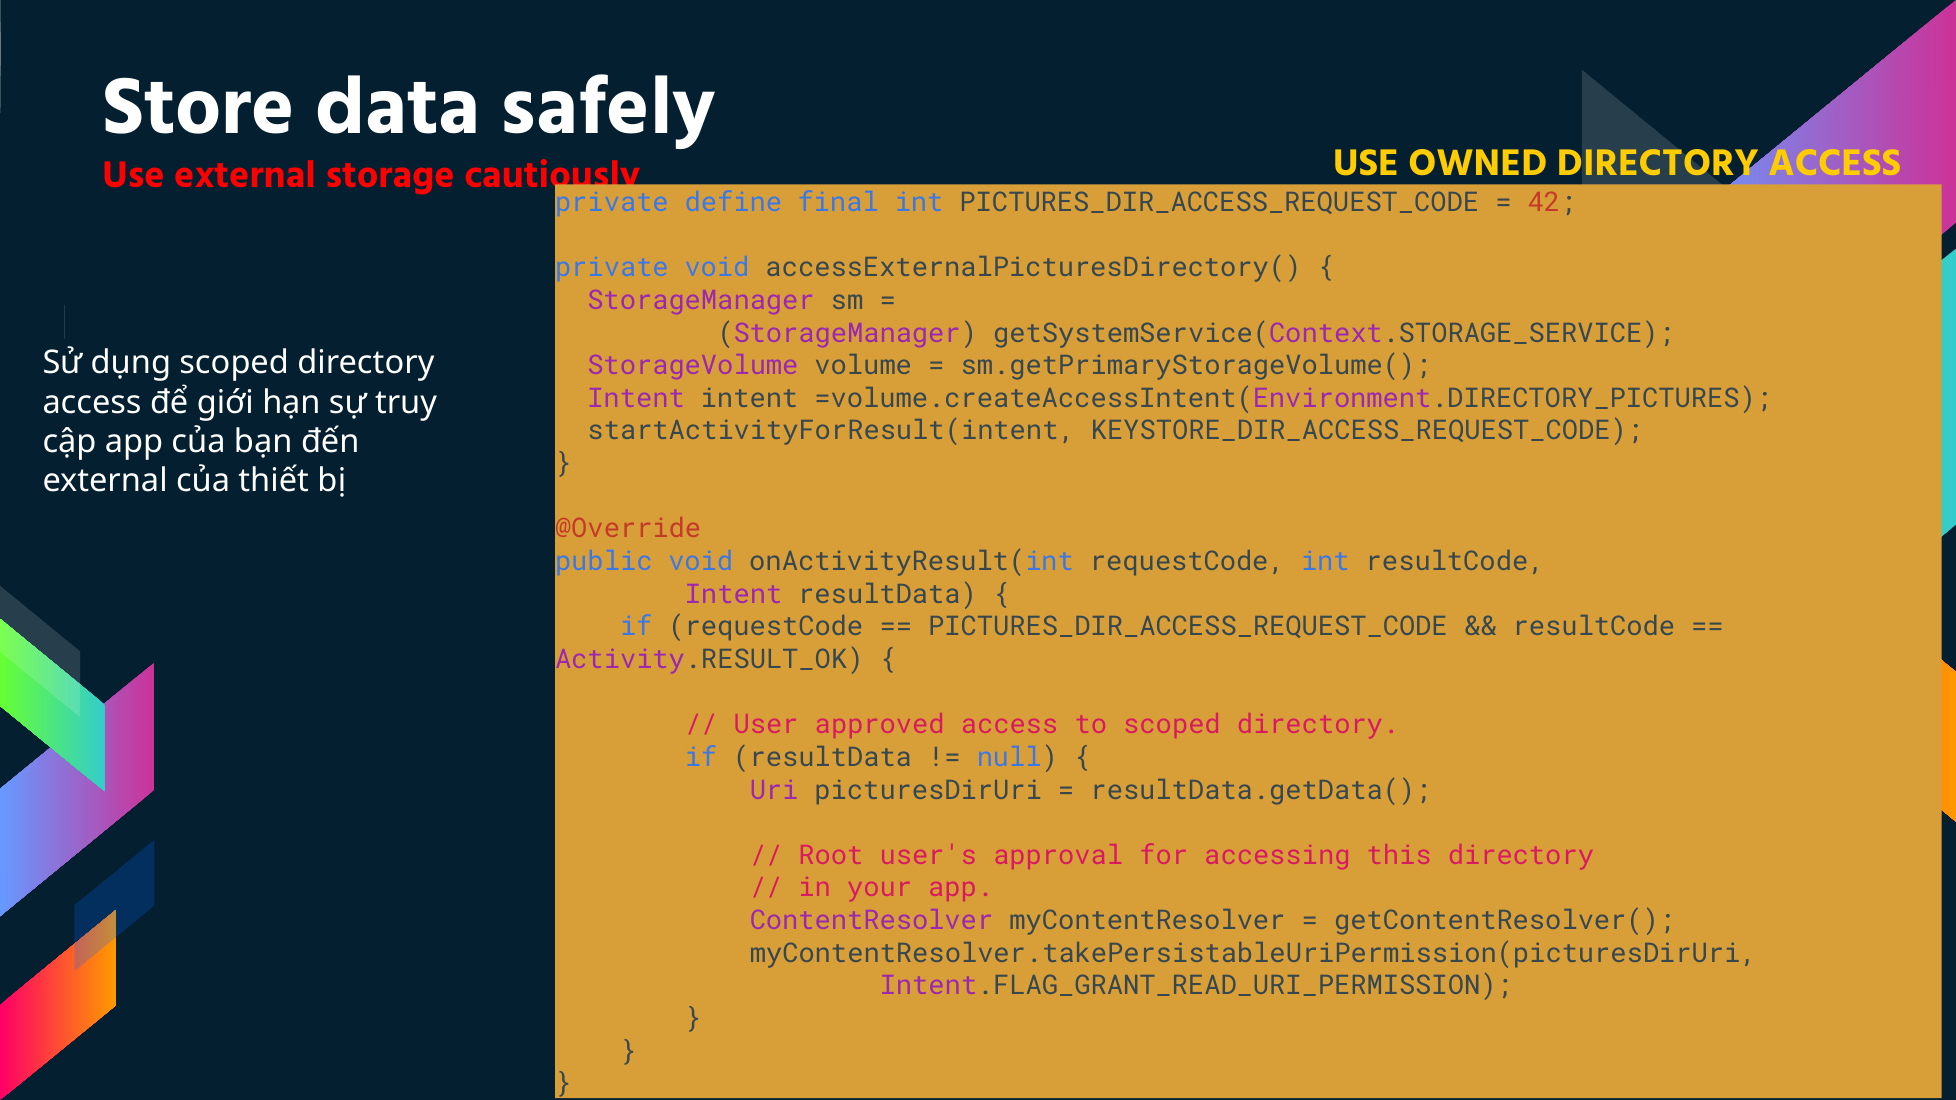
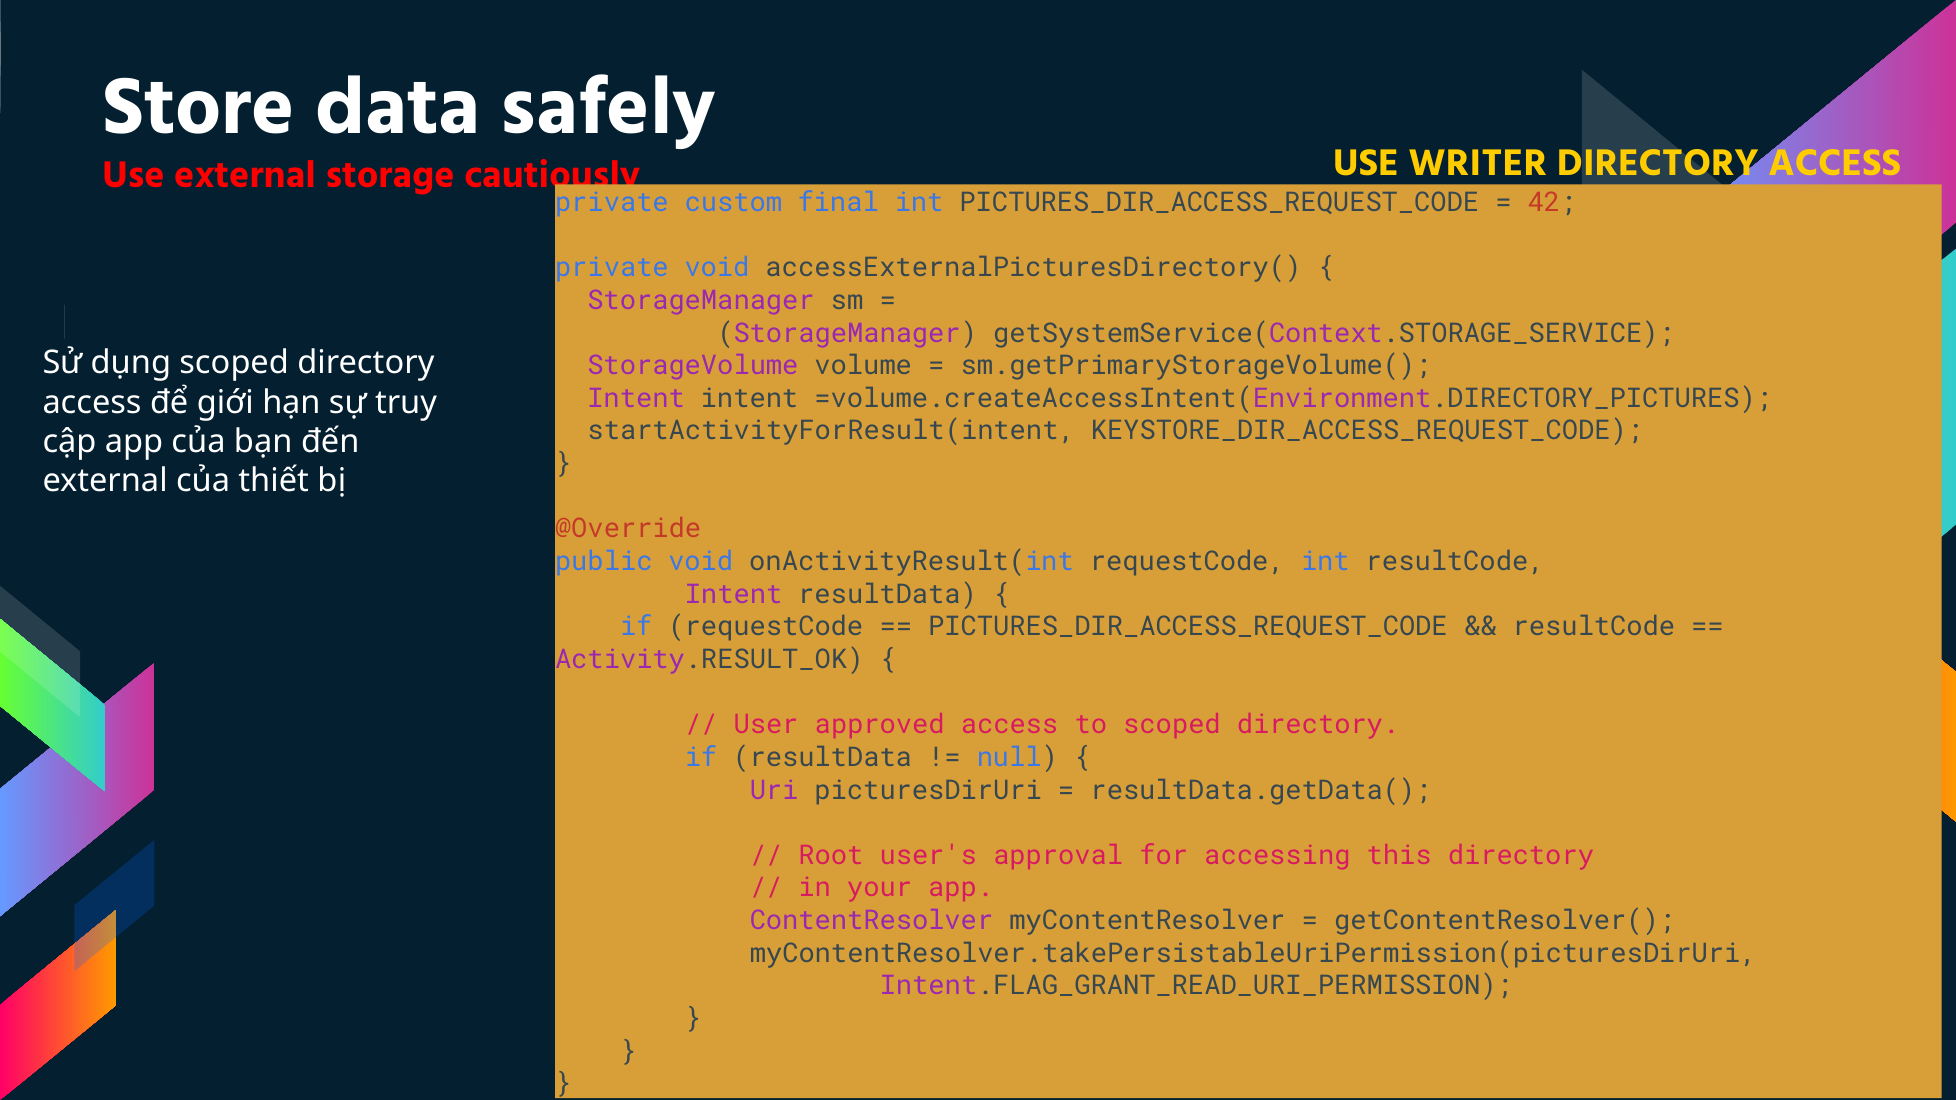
OWNED: OWNED -> WRITER (1478, 163)
define: define -> custom (733, 203)
